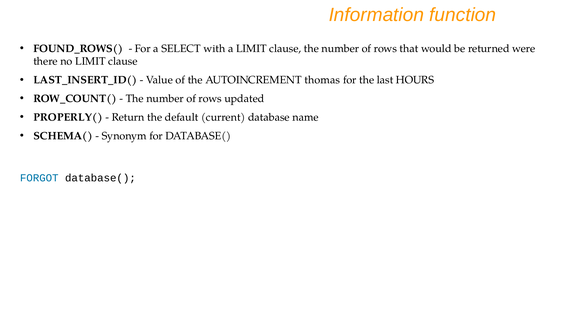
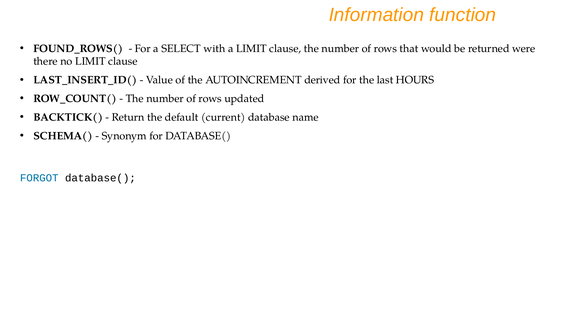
thomas: thomas -> derived (322, 80)
PROPERLY(: PROPERLY( -> BACKTICK( (68, 117)
